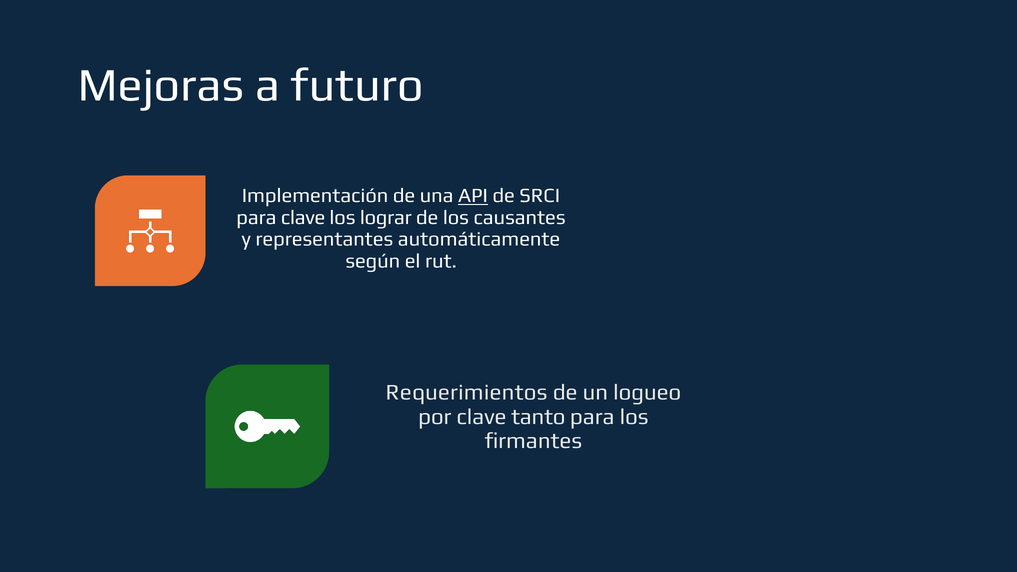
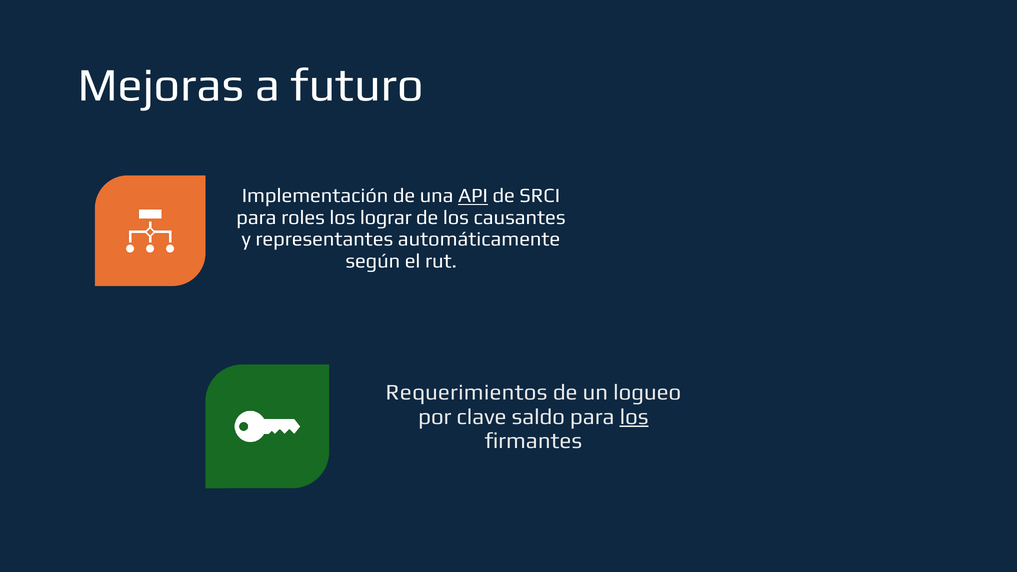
para clave: clave -> roles (303, 218)
tanto: tanto -> saldo (538, 417)
los underline: none -> present (634, 417)
